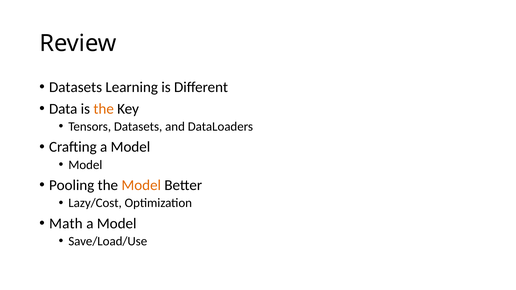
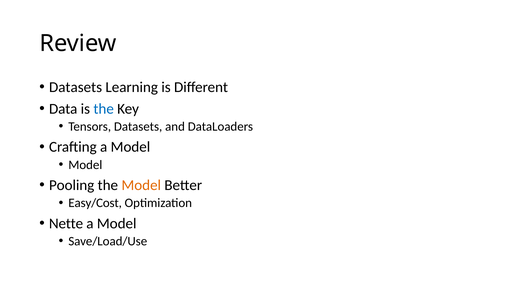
the colour: orange -> blue (104, 109)
Lazy/Cost: Lazy/Cost -> Easy/Cost (95, 203)
Math: Math -> Nette (66, 224)
